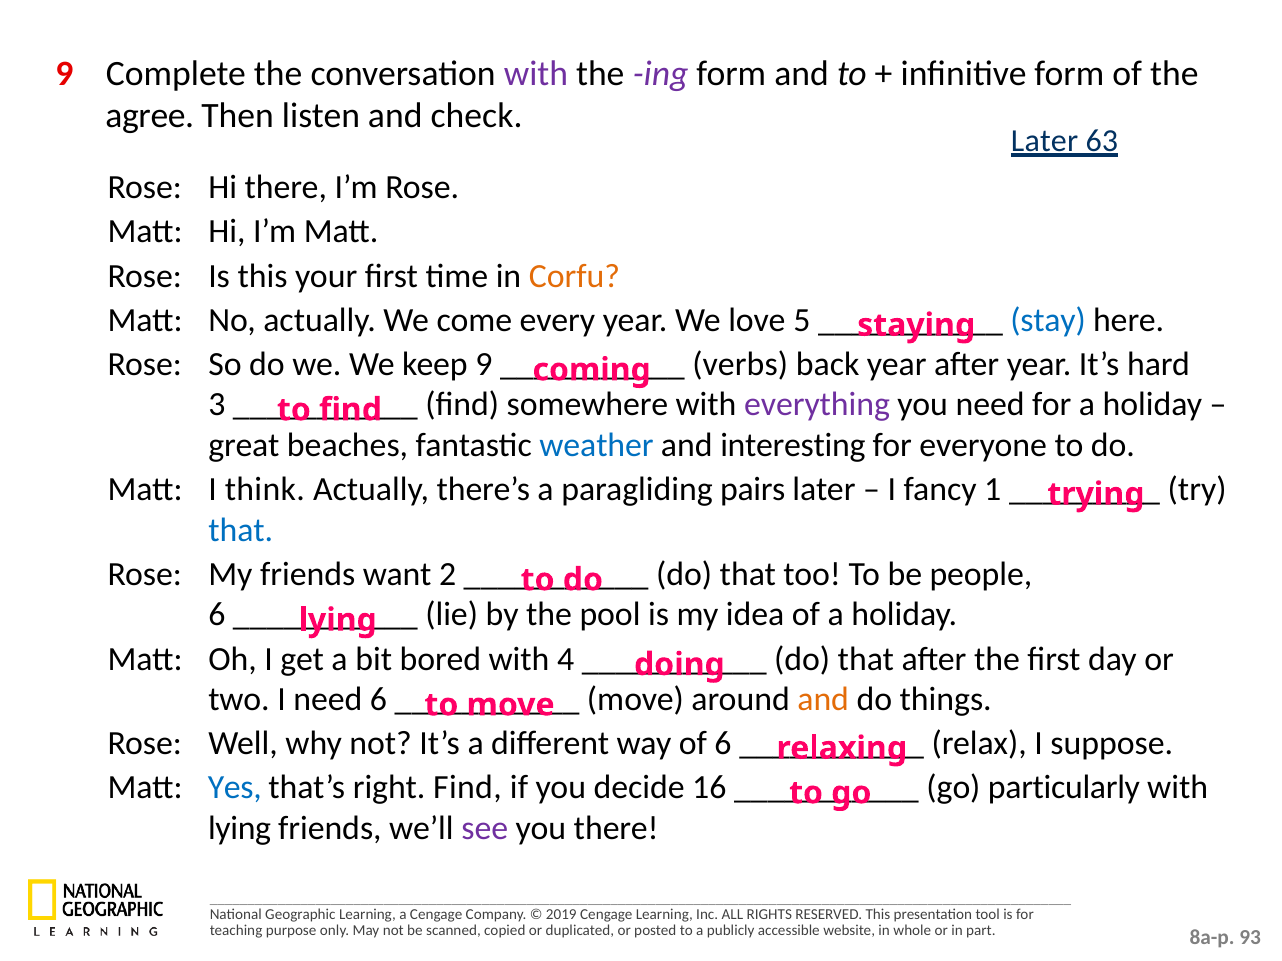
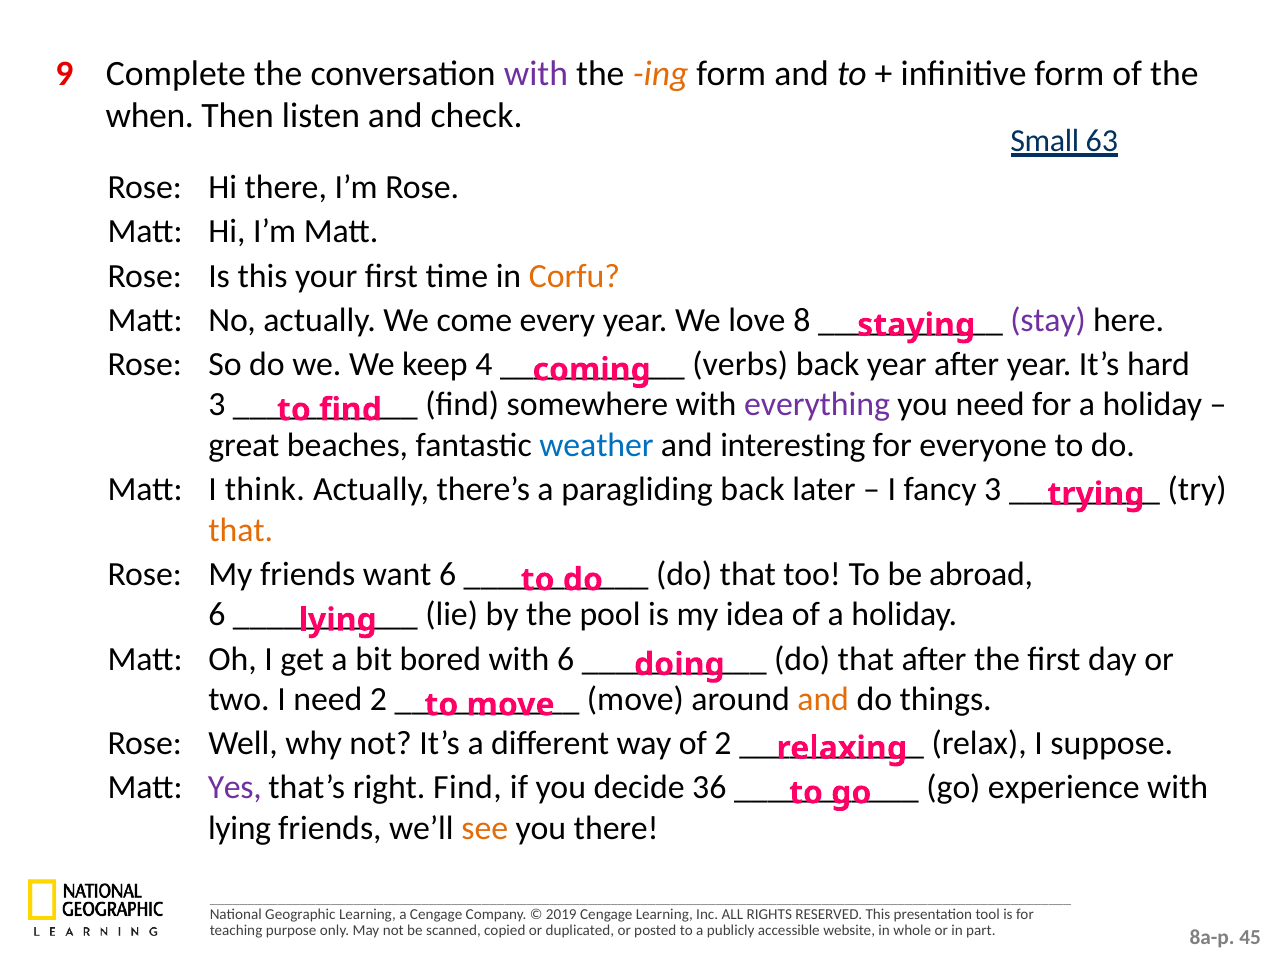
ing colour: purple -> orange (661, 74)
agree: agree -> when (150, 116)
Later: Later -> Small (1045, 141)
5: 5 -> 8 (802, 320)
stay colour: blue -> purple (1048, 320)
keep 9: 9 -> 4 (484, 364)
paragliding pairs: pairs -> back (752, 490)
fancy 1: 1 -> 3 (993, 490)
that colour: blue -> orange (241, 530)
want 2: 2 -> 6 (448, 574)
people: people -> abroad (981, 574)
with 4: 4 -> 6 (566, 659)
need 6: 6 -> 2 (379, 700)
of 6: 6 -> 2 (723, 744)
Yes colour: blue -> purple (235, 788)
16: 16 -> 36 (709, 788)
particularly: particularly -> experience (1064, 788)
see colour: purple -> orange (485, 829)
93: 93 -> 45 (1250, 938)
